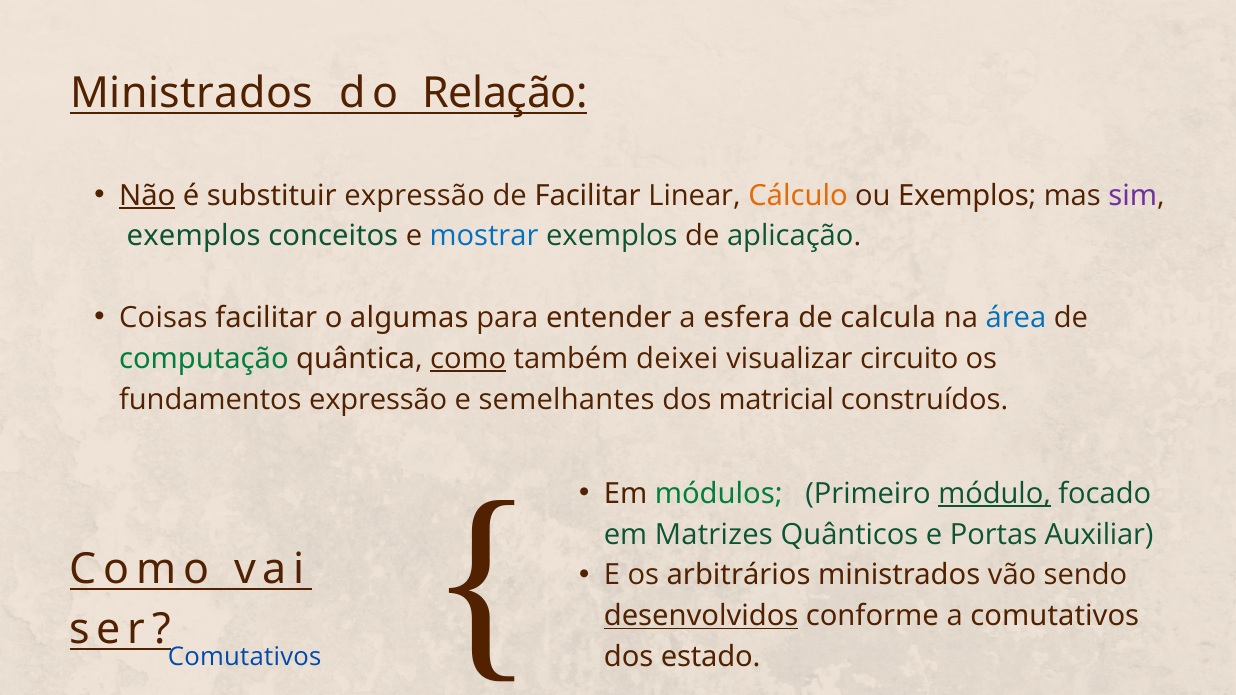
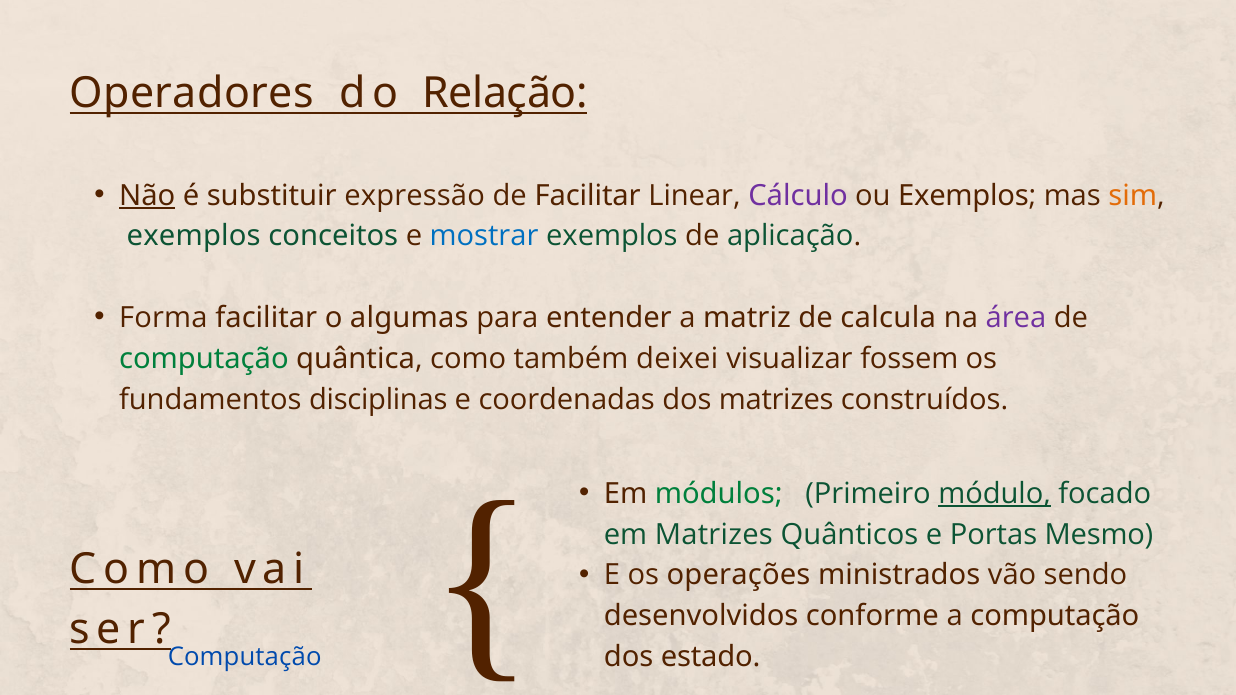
Ministrados: Ministrados -> Operadores (192, 93)
Cálculo colour: orange -> purple (798, 195)
sim colour: purple -> orange (1133, 195)
Coisas: Coisas -> Forma (163, 318)
esfera: esfera -> matriz (747, 318)
área colour: blue -> purple (1016, 318)
como underline: present -> none (468, 359)
circuito: circuito -> fossem (909, 359)
fundamentos expressão: expressão -> disciplinas (378, 400)
semelhantes: semelhantes -> coordenadas (567, 400)
dos matricial: matricial -> matrizes (776, 400)
Auxiliar: Auxiliar -> Mesmo (1099, 535)
arbitrários: arbitrários -> operações (739, 575)
desenvolvidos underline: present -> none (701, 616)
a comutativos: comutativos -> computação (1055, 616)
Comutativos: Comutativos -> Computação (245, 657)
